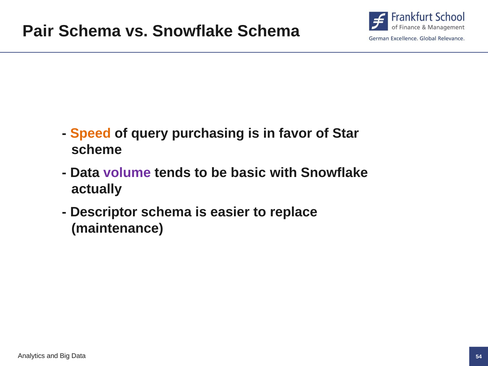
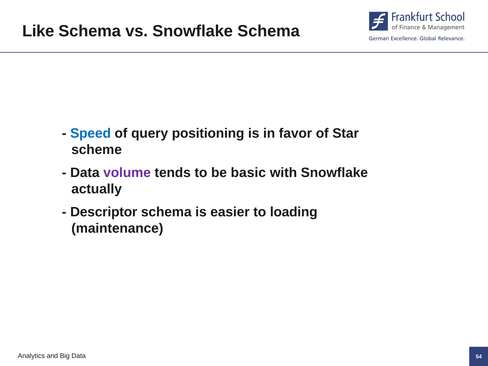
Pair: Pair -> Like (38, 31)
Speed colour: orange -> blue (91, 133)
purchasing: purchasing -> positioning (208, 133)
replace: replace -> loading (294, 212)
